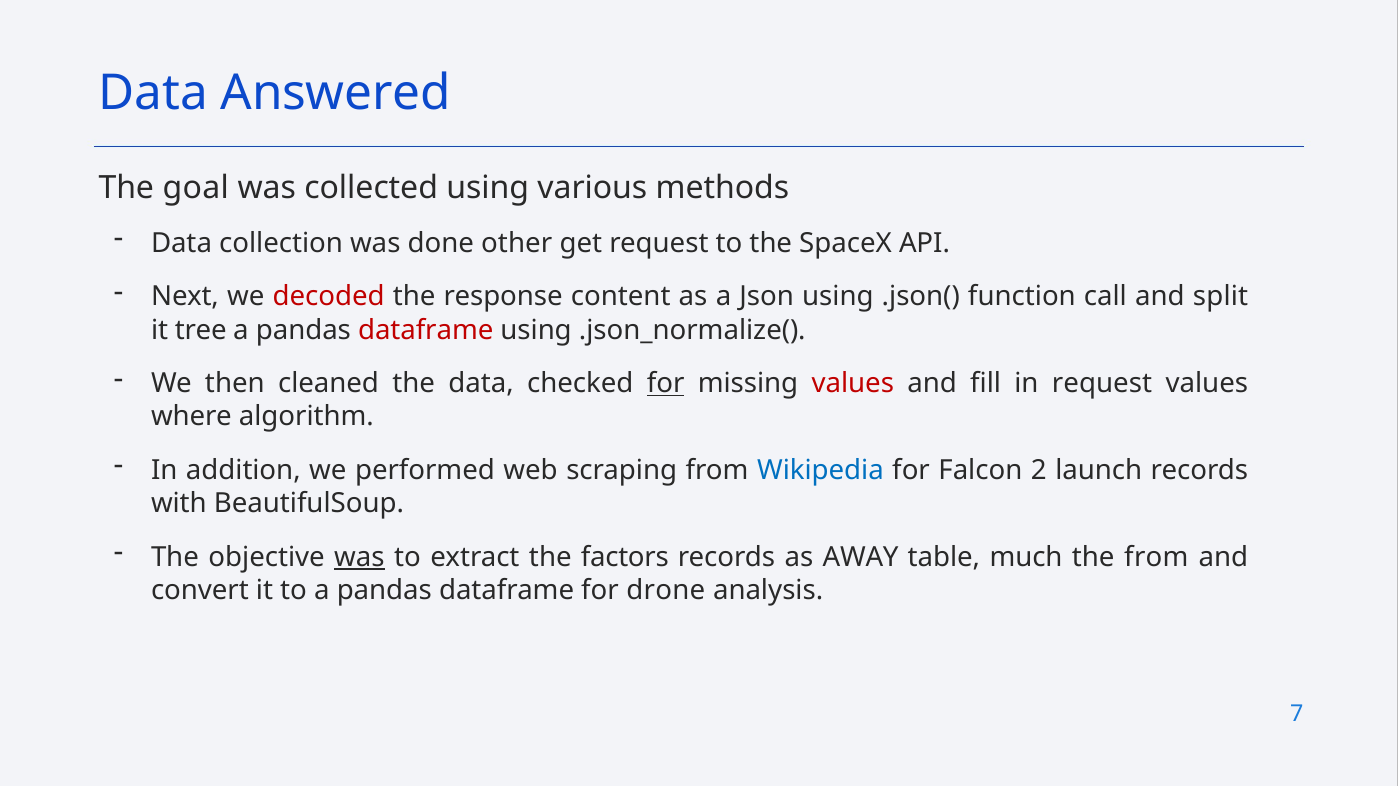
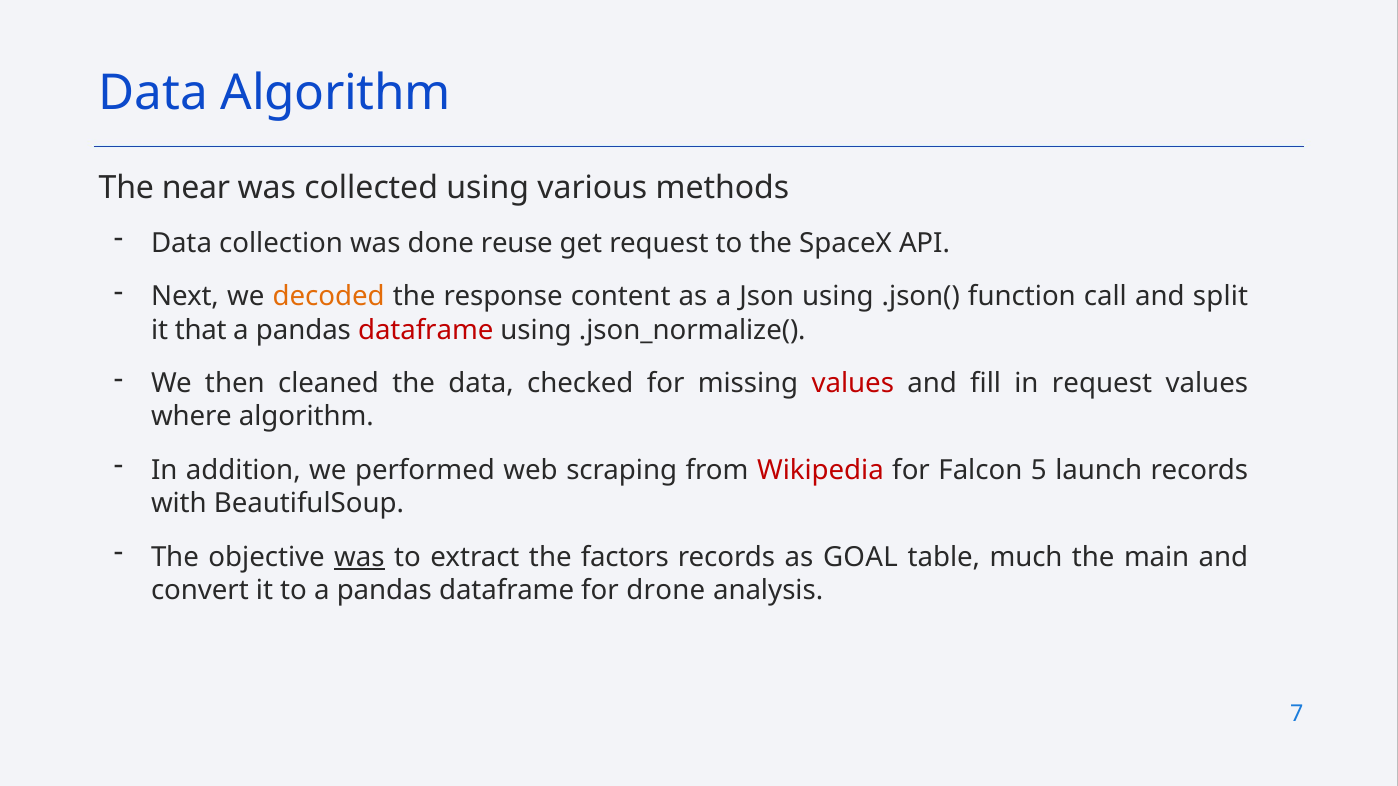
Data Answered: Answered -> Algorithm (336, 93)
goal: goal -> near (196, 188)
other: other -> reuse (517, 243)
decoded colour: red -> orange (329, 297)
tree: tree -> that (201, 330)
for underline: present -> none (666, 384)
Wikipedia colour: blue -> red (820, 471)
2: 2 -> 5 (1039, 471)
AWAY: AWAY -> GOAL (860, 557)
the from: from -> main (1157, 557)
